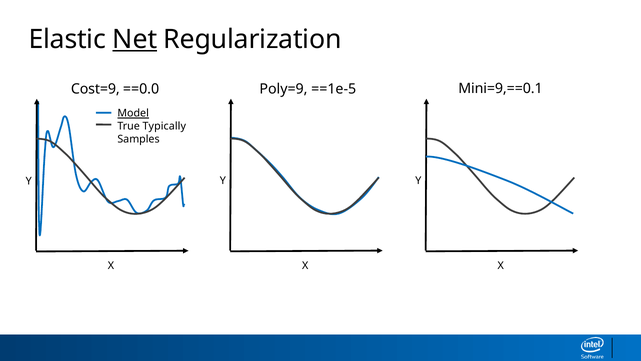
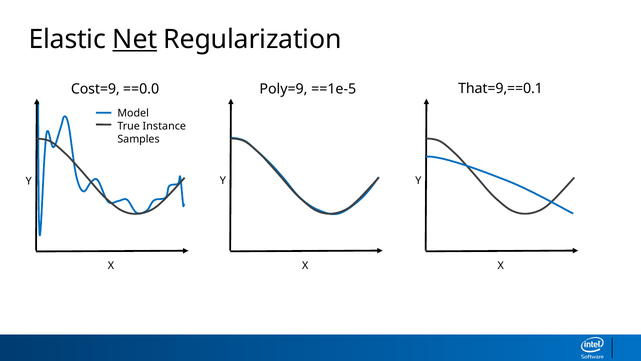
Mini=9,==0.1: Mini=9,==0.1 -> That=9,==0.1 (501, 89)
Model underline: present -> none (133, 113)
Typically: Typically -> Instance (164, 126)
